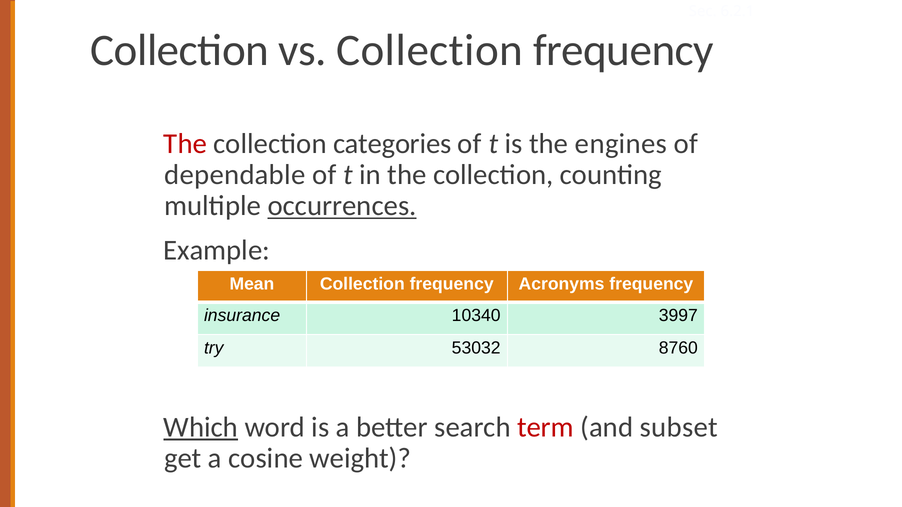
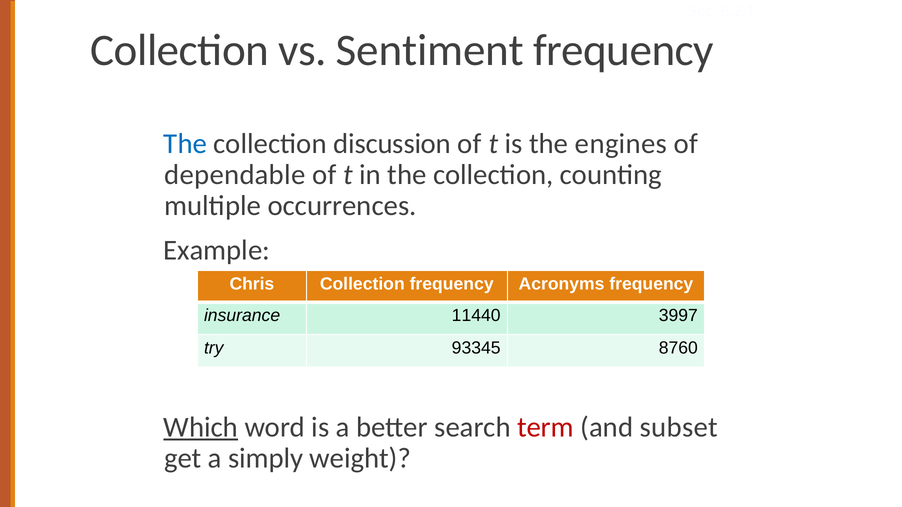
vs Collection: Collection -> Sentiment (430, 50)
The colour: red -> blue (185, 144)
categories: categories -> discussion (392, 144)
occurrences underline: present -> none (342, 206)
Mean: Mean -> Chris (252, 284)
10340: 10340 -> 11440 (476, 316)
53032: 53032 -> 93345 (476, 348)
cosine: cosine -> simply (266, 459)
